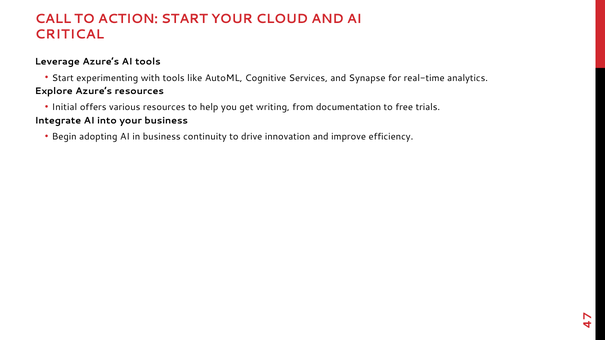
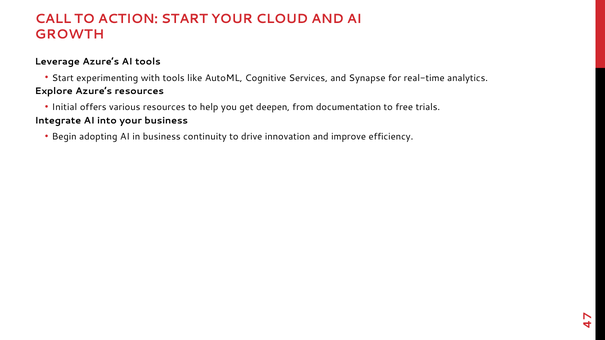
CRITICAL: CRITICAL -> GROWTH (69, 35)
writing: writing -> deepen (273, 107)
